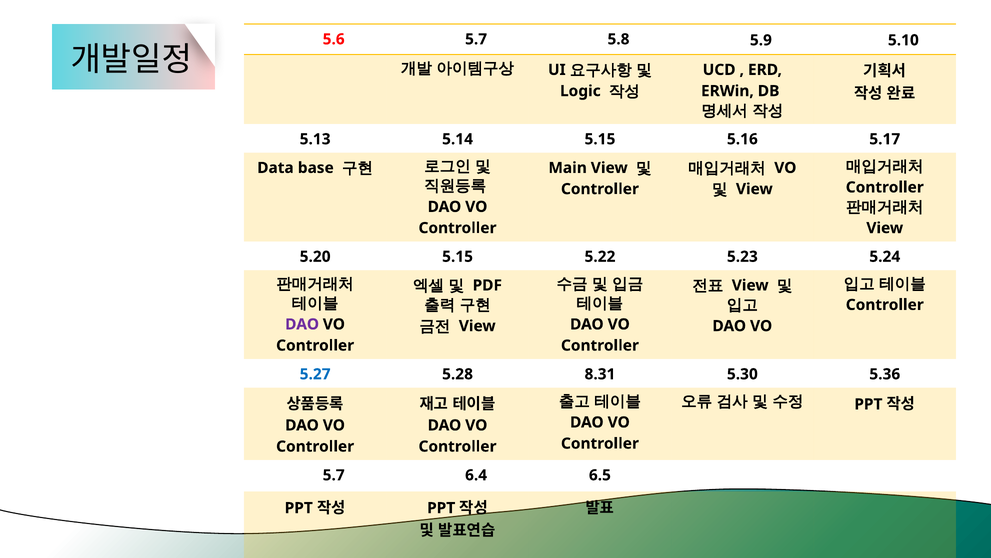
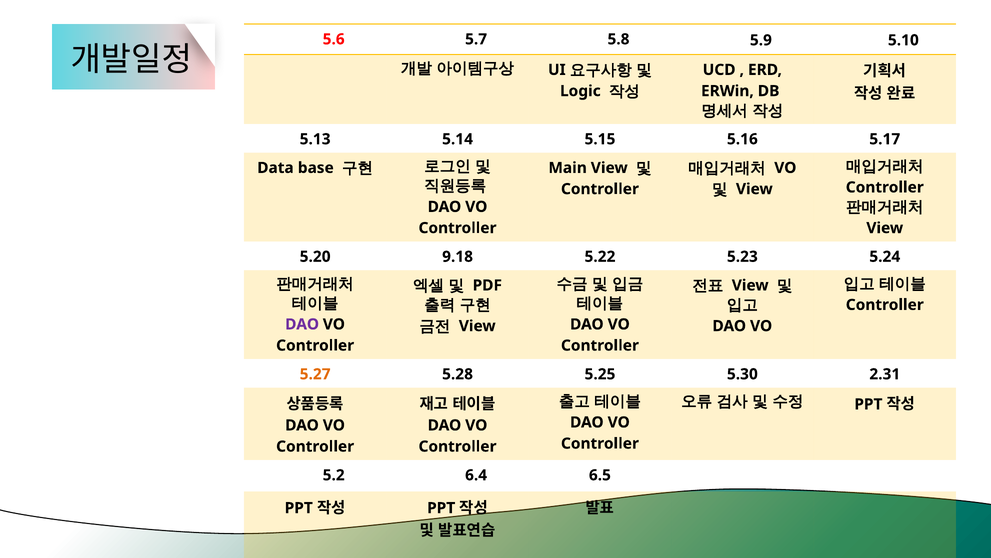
5.20 5.15: 5.15 -> 9.18 (458, 256)
5.27 colour: blue -> orange (315, 374)
8.31: 8.31 -> 5.25 (600, 374)
5.36: 5.36 -> 2.31 (885, 374)
5.7: 5.7 -> 5.2 (334, 475)
